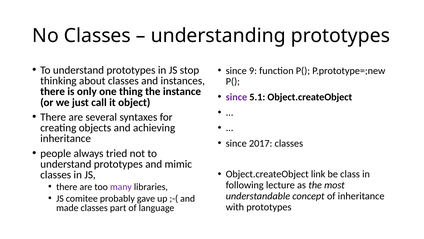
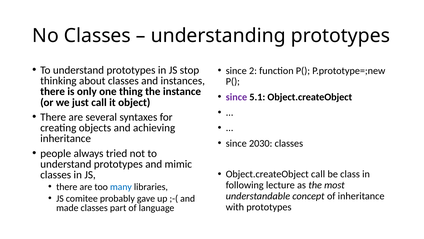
9: 9 -> 2 (253, 71)
2017: 2017 -> 2030 (261, 143)
Object.createObject link: link -> call (318, 174)
many colour: purple -> blue (121, 187)
